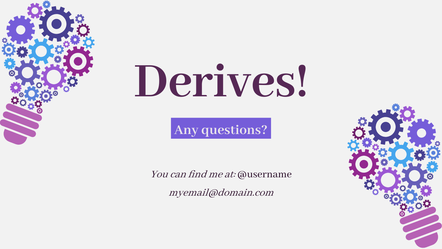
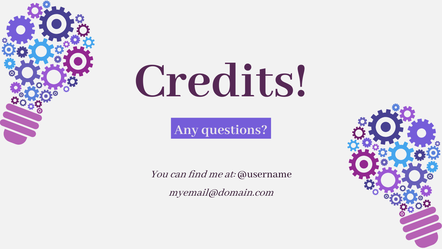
Derives: Derives -> Credits (221, 79)
